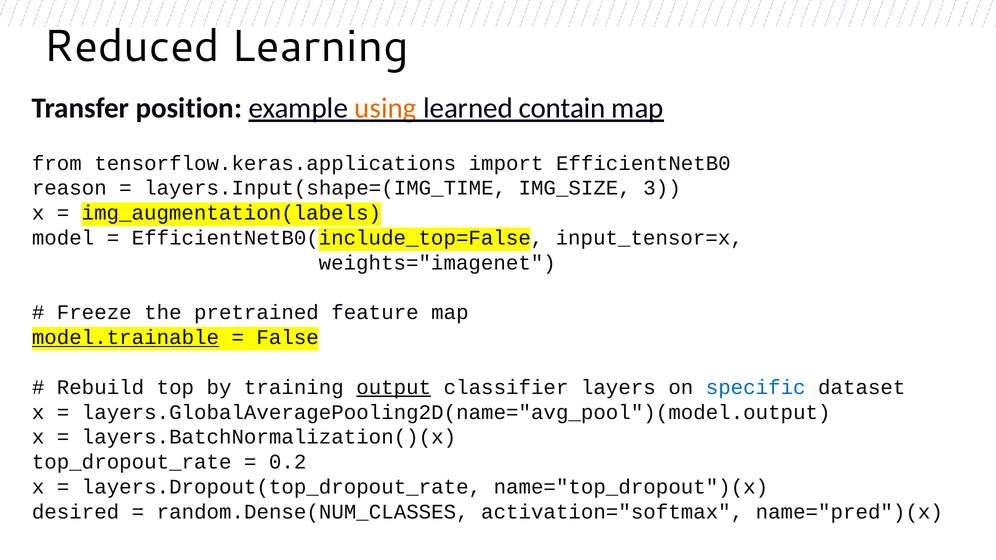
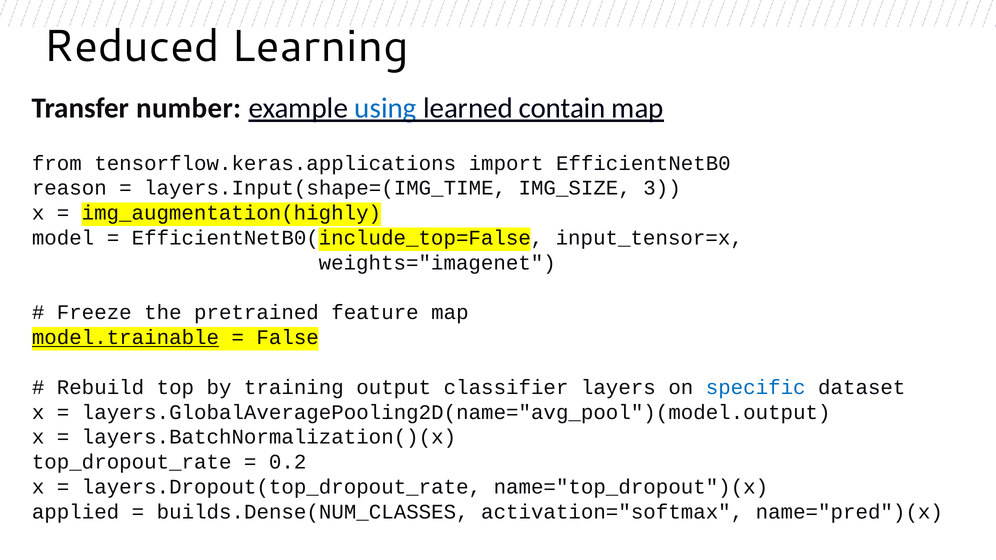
position: position -> number (189, 108)
using colour: orange -> blue (385, 108)
img_augmentation(labels: img_augmentation(labels -> img_augmentation(highly (231, 213)
output underline: present -> none (394, 387)
desired: desired -> applied (76, 512)
random.Dense(NUM_CLASSES: random.Dense(NUM_CLASSES -> builds.Dense(NUM_CLASSES (313, 512)
